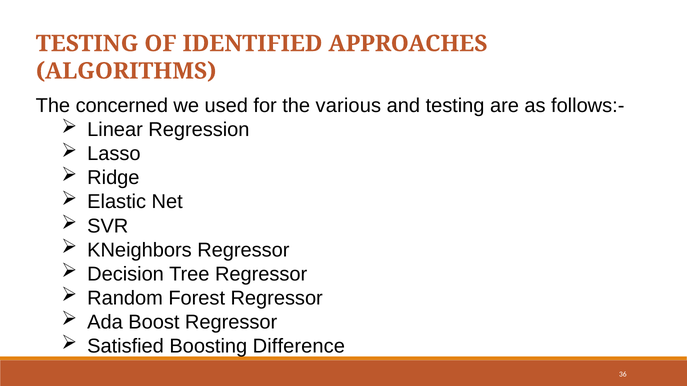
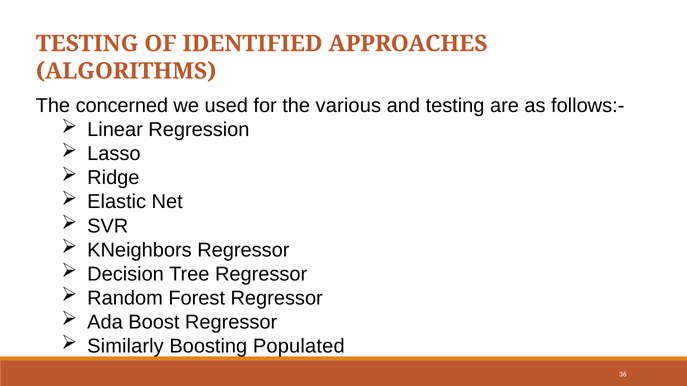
Satisfied: Satisfied -> Similarly (126, 346)
Difference: Difference -> Populated (299, 346)
